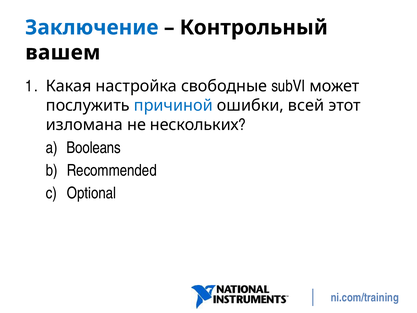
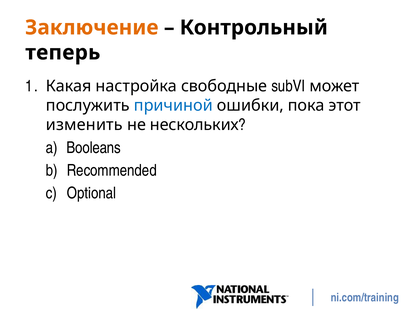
Заключение colour: blue -> orange (92, 28)
вашем: вашем -> теперь (63, 53)
всей: всей -> пока (306, 105)
изломана: изломана -> изменить (84, 125)
